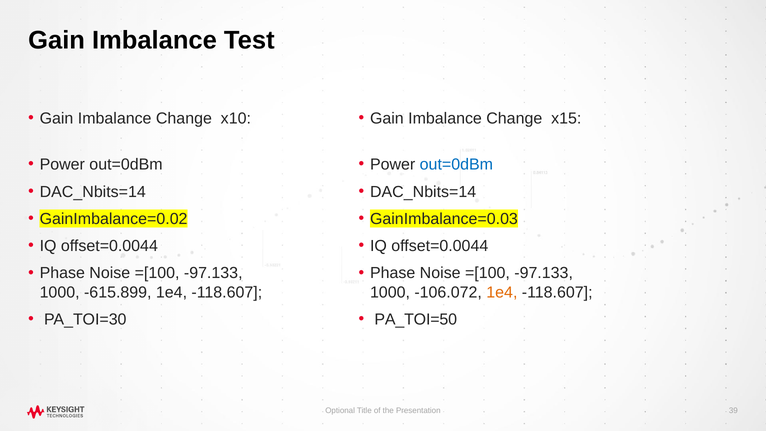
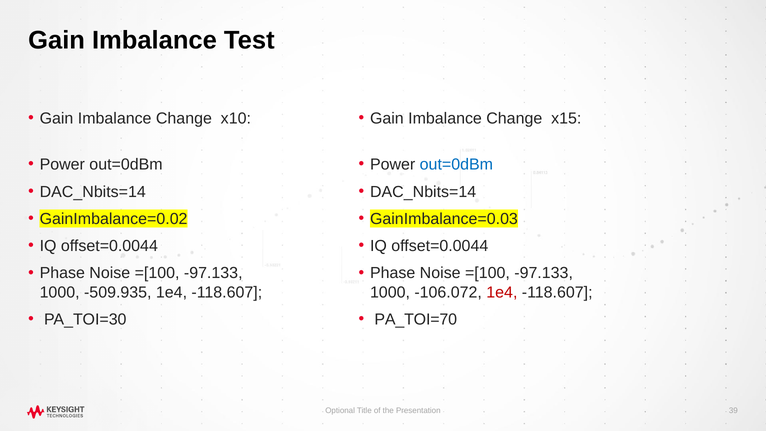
-615.899: -615.899 -> -509.935 (118, 292)
1e4 colour: orange -> red (502, 292)
PA_TOI=50: PA_TOI=50 -> PA_TOI=70 (416, 319)
